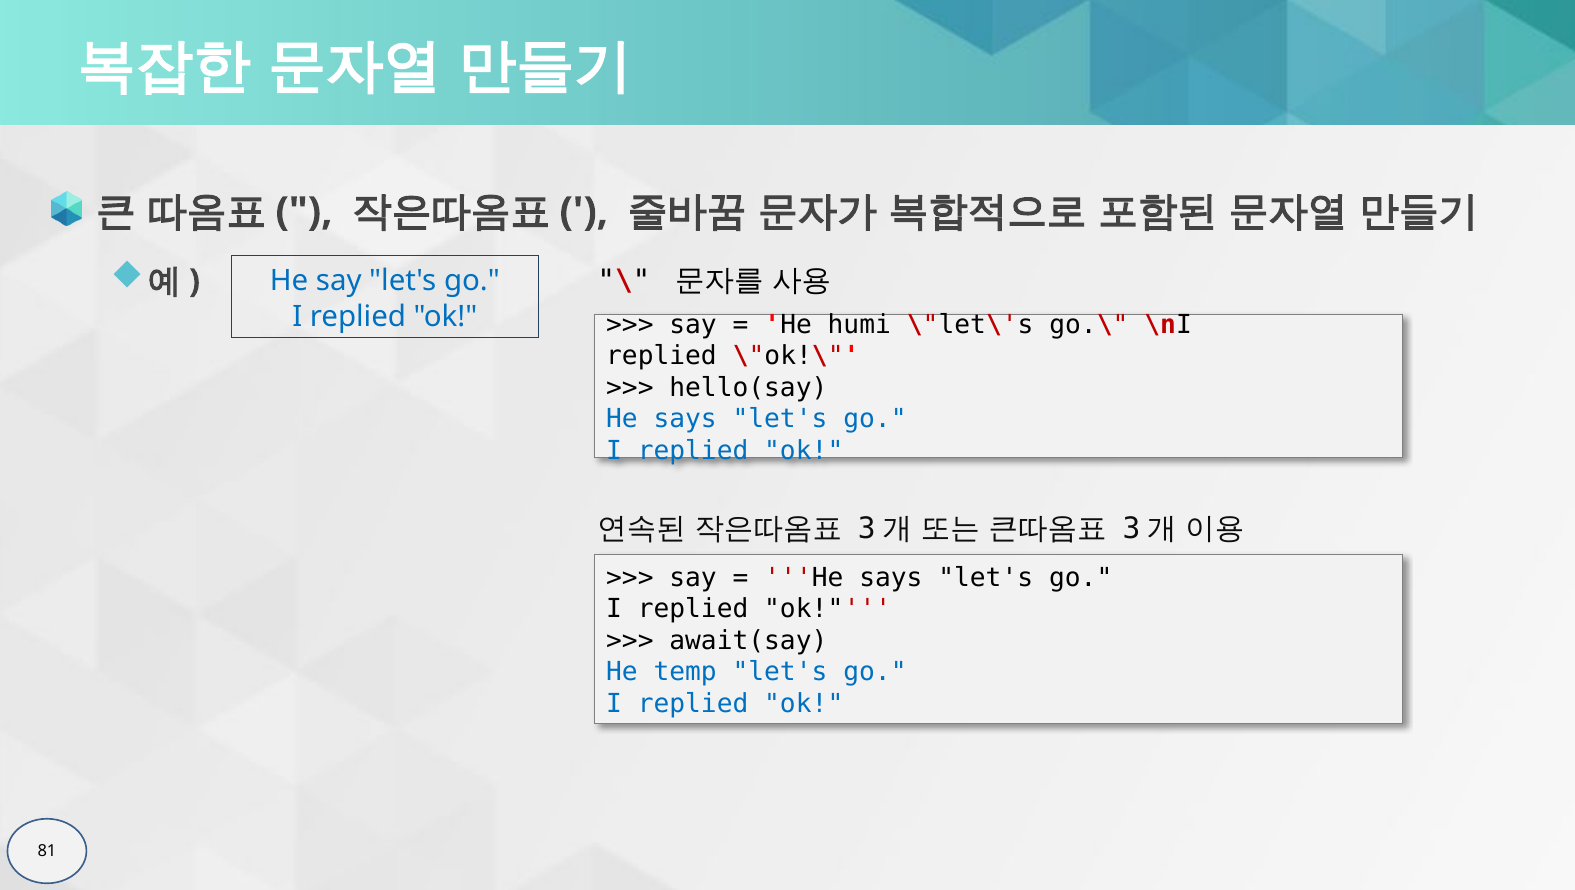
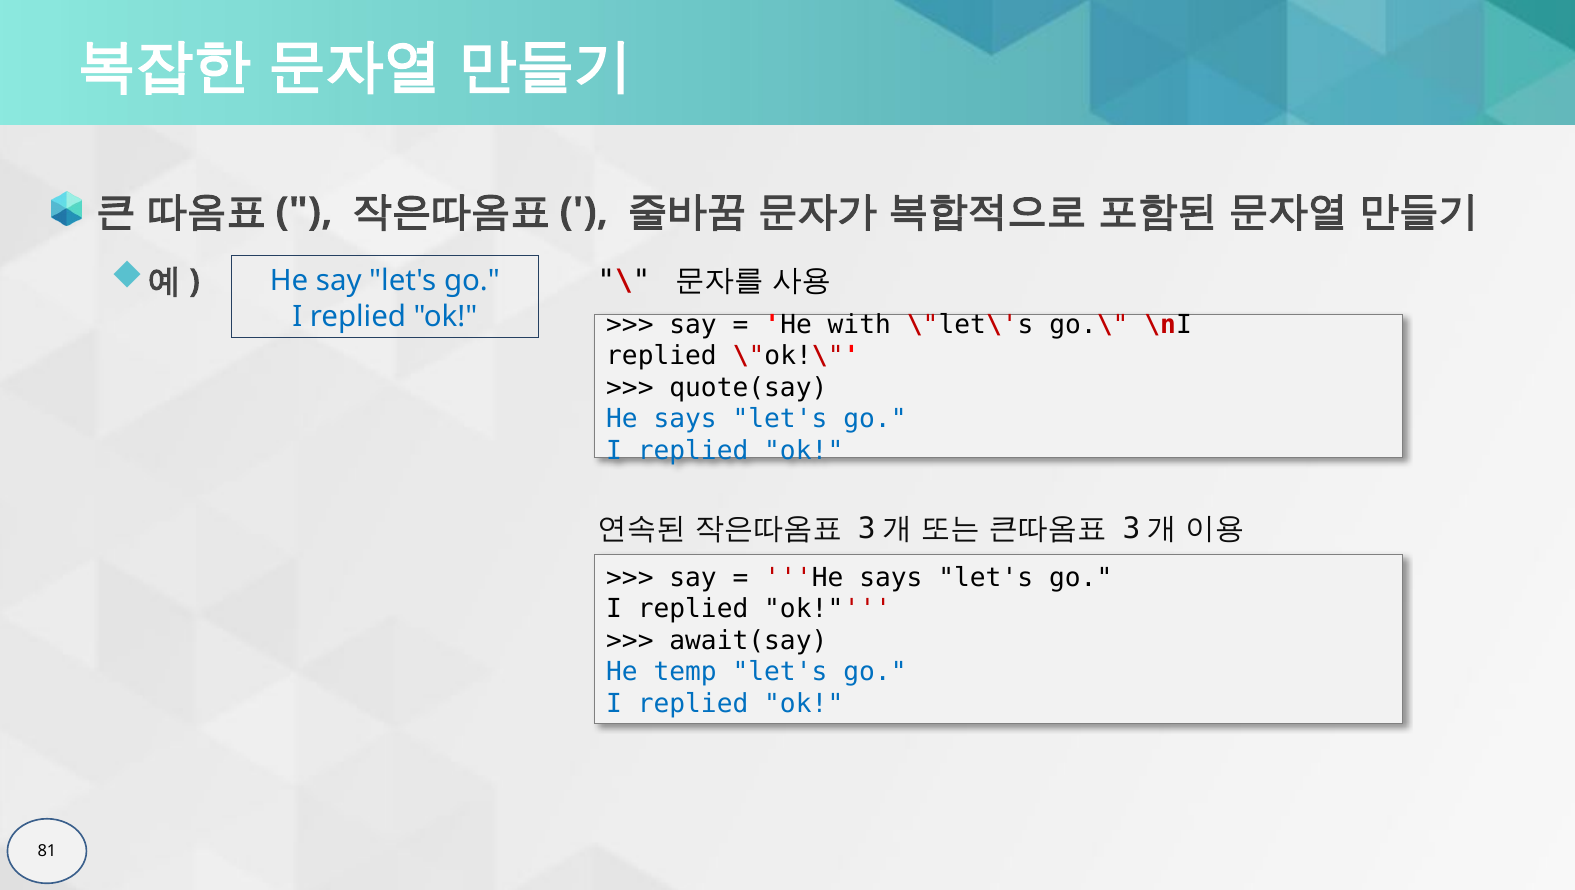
humi: humi -> with (859, 325)
hello(say: hello(say -> quote(say (748, 388)
